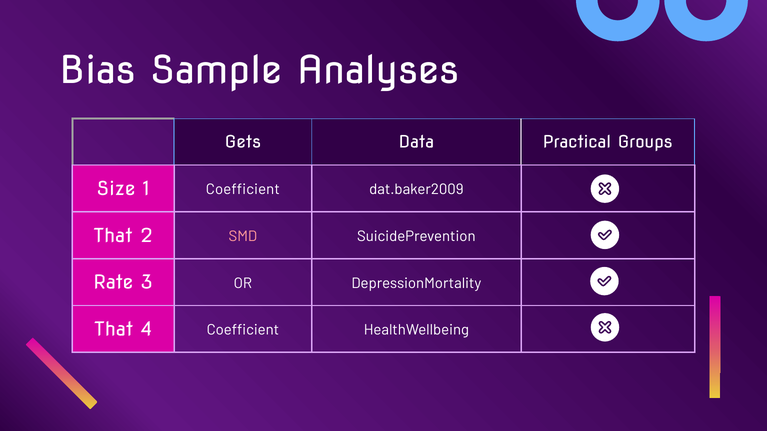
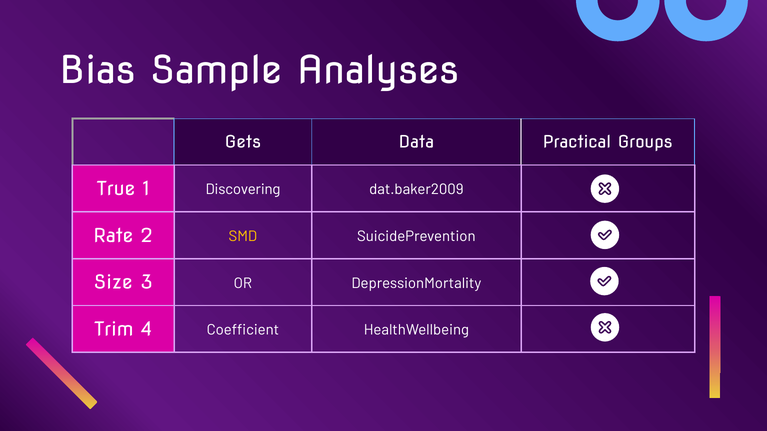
Size: Size -> True (116, 189)
1 Coefficient: Coefficient -> Discovering (243, 190)
That: That -> Rate (113, 236)
SMD colour: pink -> yellow (243, 237)
Rate: Rate -> Size (113, 283)
That: That -> Trim (114, 330)
